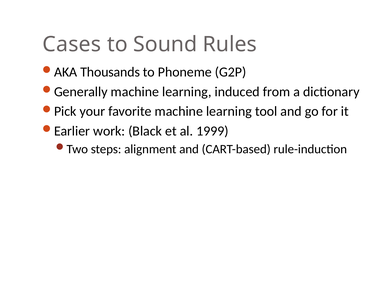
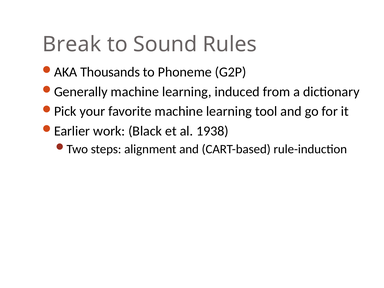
Cases: Cases -> Break (72, 44)
1999: 1999 -> 1938 (212, 131)
